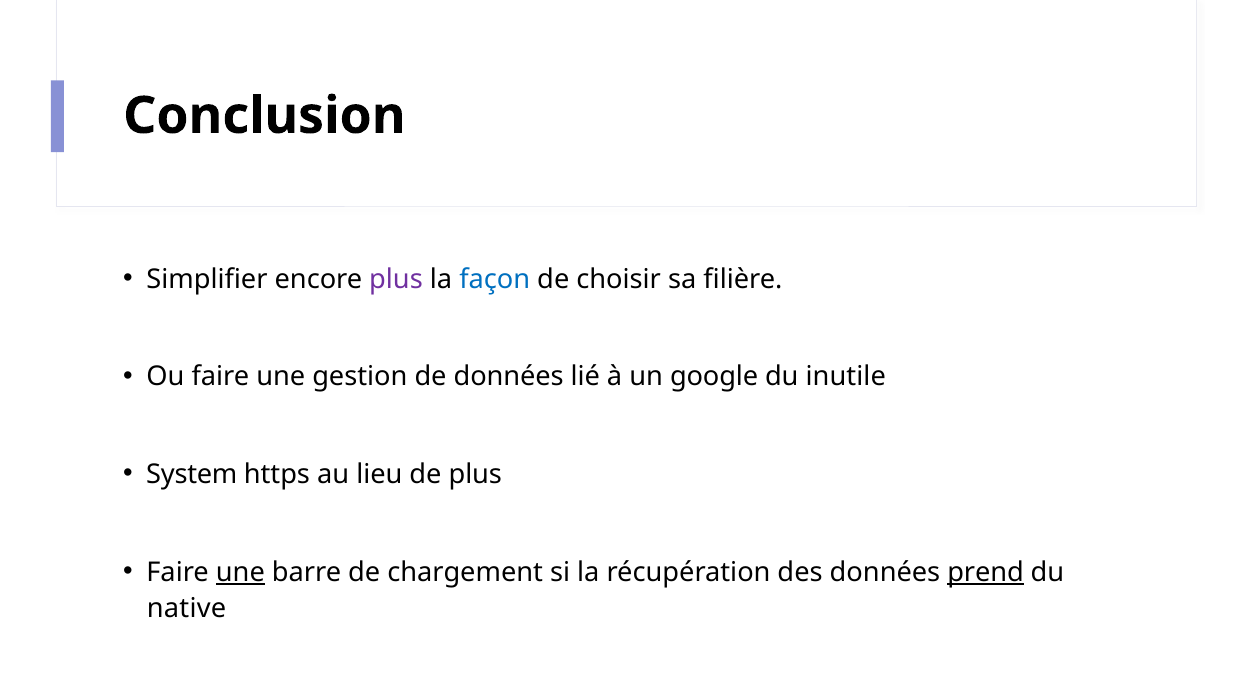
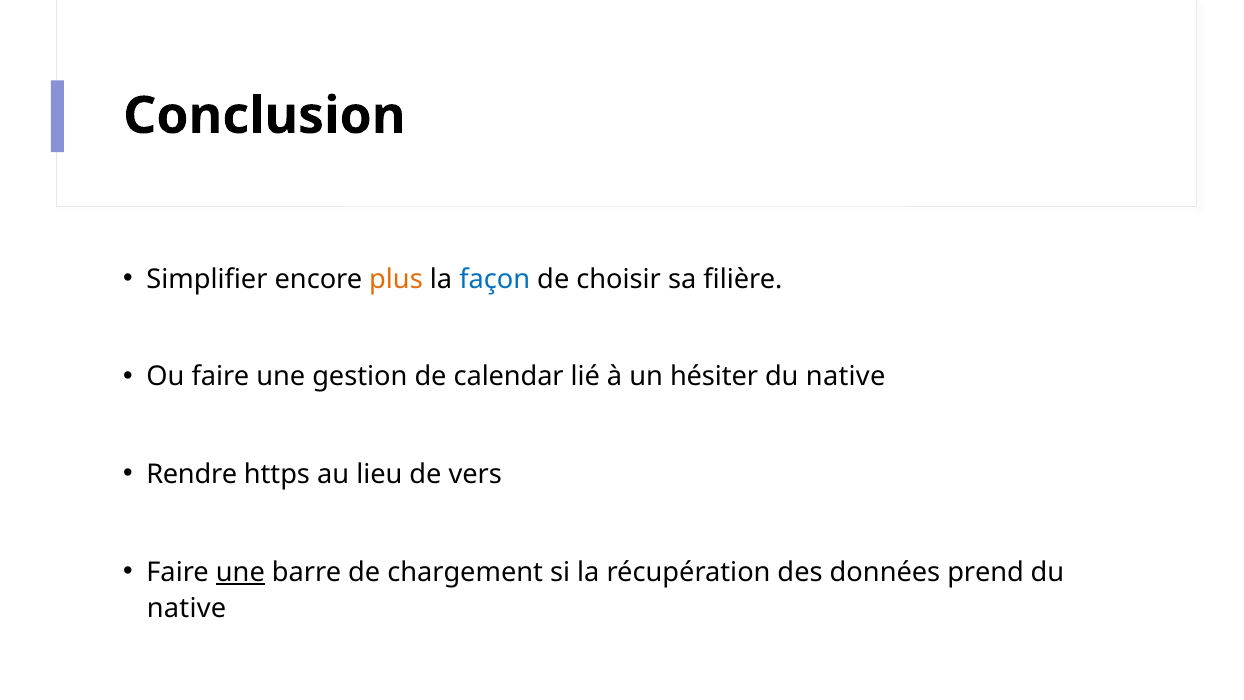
plus colour: purple -> orange (396, 279)
de données: données -> calendar (509, 377)
google: google -> hésiter (714, 377)
inutile: inutile -> native (846, 377)
System: System -> Rendre (192, 474)
de plus: plus -> vers (475, 474)
prend underline: present -> none (986, 572)
